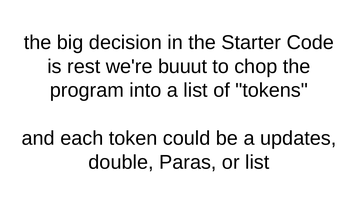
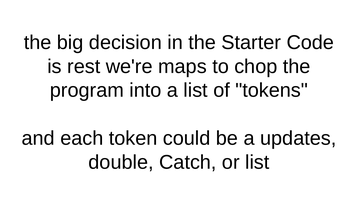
buuut: buuut -> maps (182, 66)
Paras: Paras -> Catch (188, 162)
